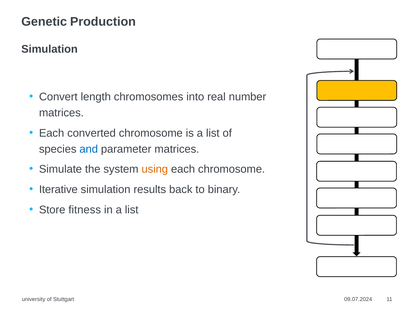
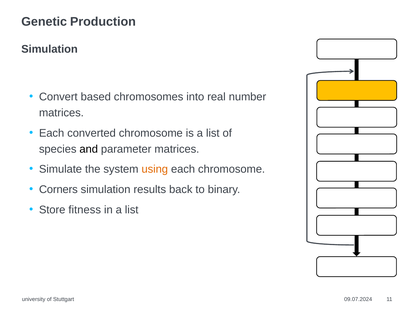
length: length -> based (96, 97)
and colour: blue -> black (89, 149)
Iterative: Iterative -> Corners (58, 190)
